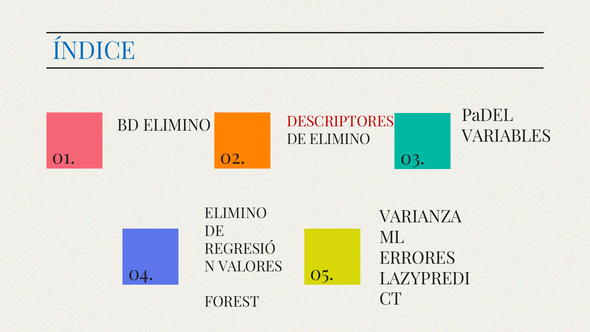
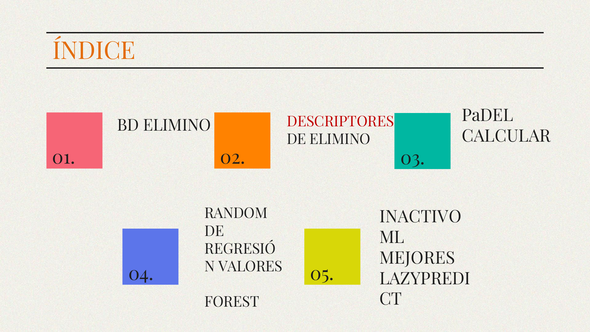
ÍNDICE colour: blue -> orange (94, 51)
VARIABLES: VARIABLES -> CALCULAR (506, 136)
ELIMINO: ELIMINO -> RANDOM (236, 213)
VARIANZA: VARIANZA -> INACTIVO (420, 217)
ERRORES: ERRORES -> MEJORES (417, 258)
